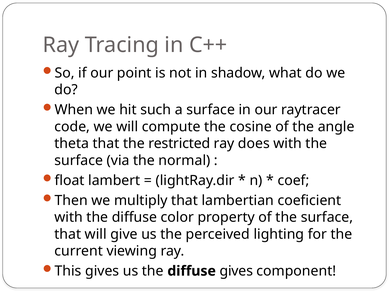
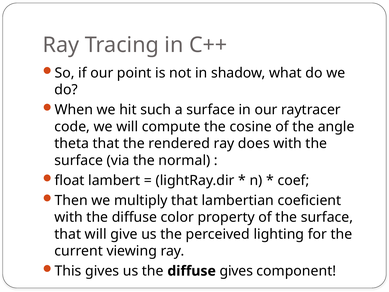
restricted: restricted -> rendered (179, 143)
